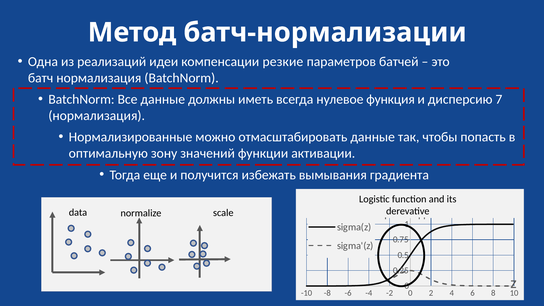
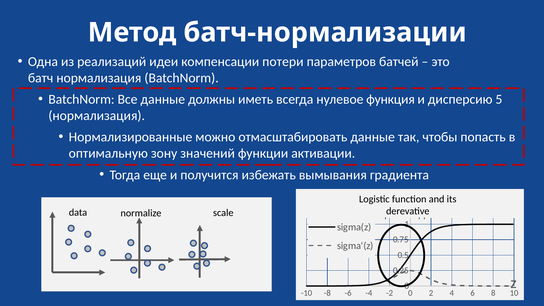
резкие: резкие -> потери (283, 62)
7: 7 -> 5 (499, 99)
